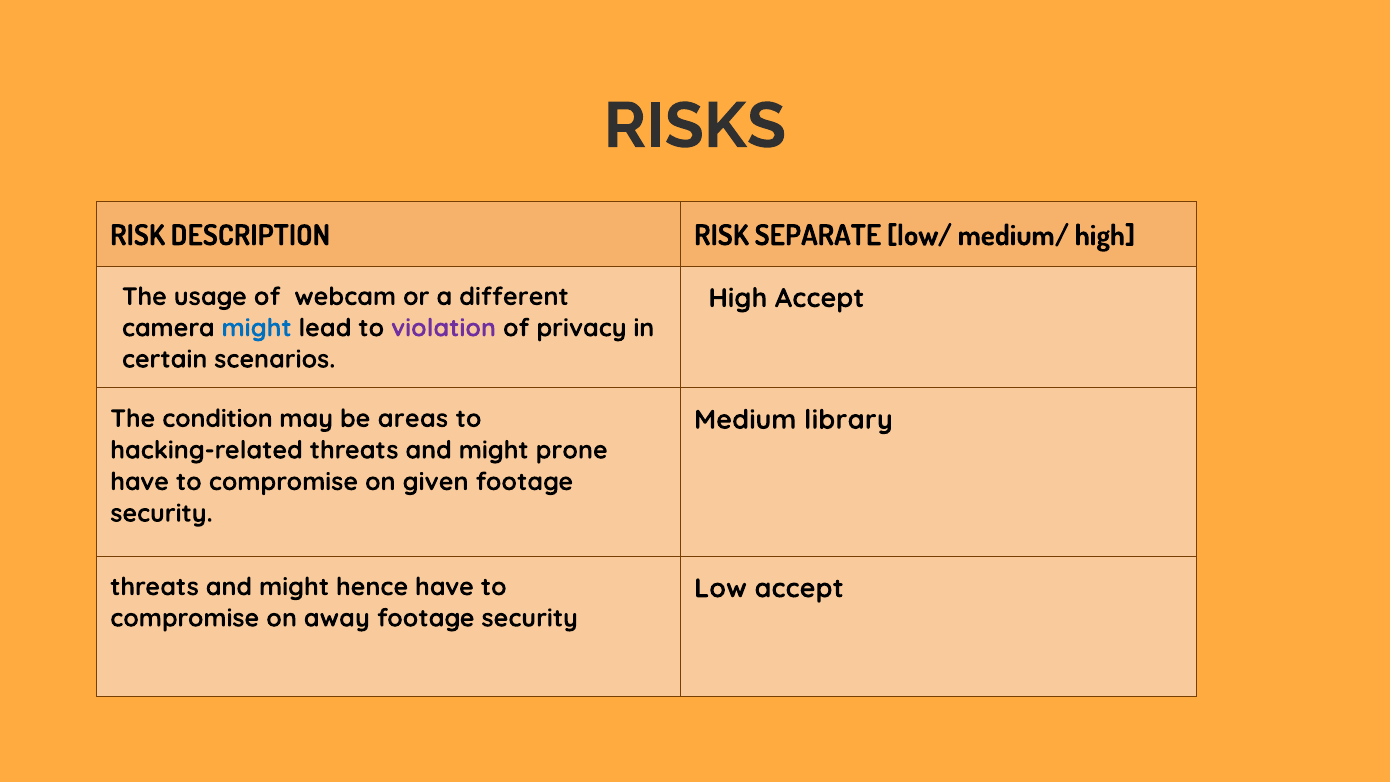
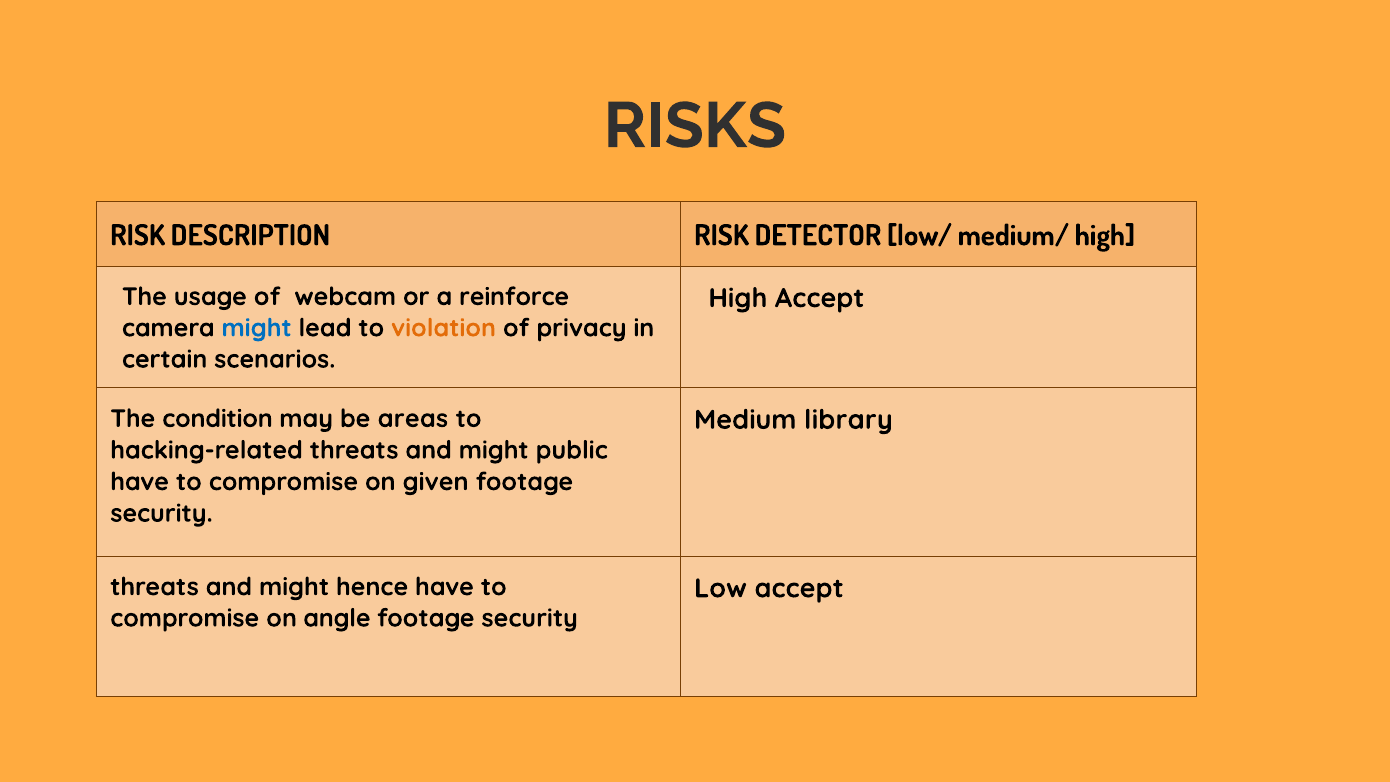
SEPARATE: SEPARATE -> DETECTOR (818, 236)
different: different -> reinforce (514, 297)
violation colour: purple -> orange (443, 328)
prone: prone -> public (572, 450)
away: away -> angle (337, 618)
